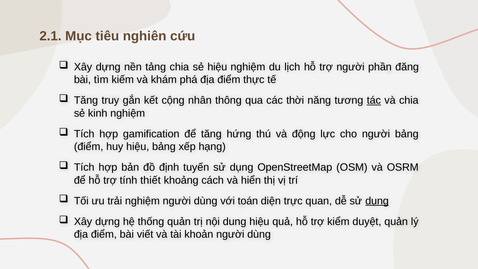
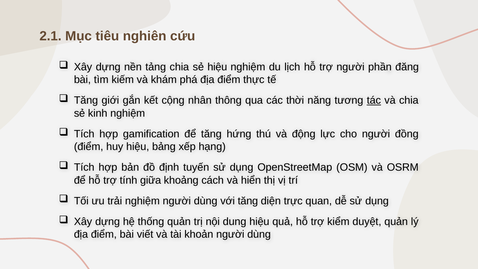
truy: truy -> giới (110, 100)
người bảng: bảng -> đồng (407, 134)
thiết: thiết -> giữa (151, 180)
với toán: toán -> tăng (248, 201)
dụng underline: present -> none (377, 201)
